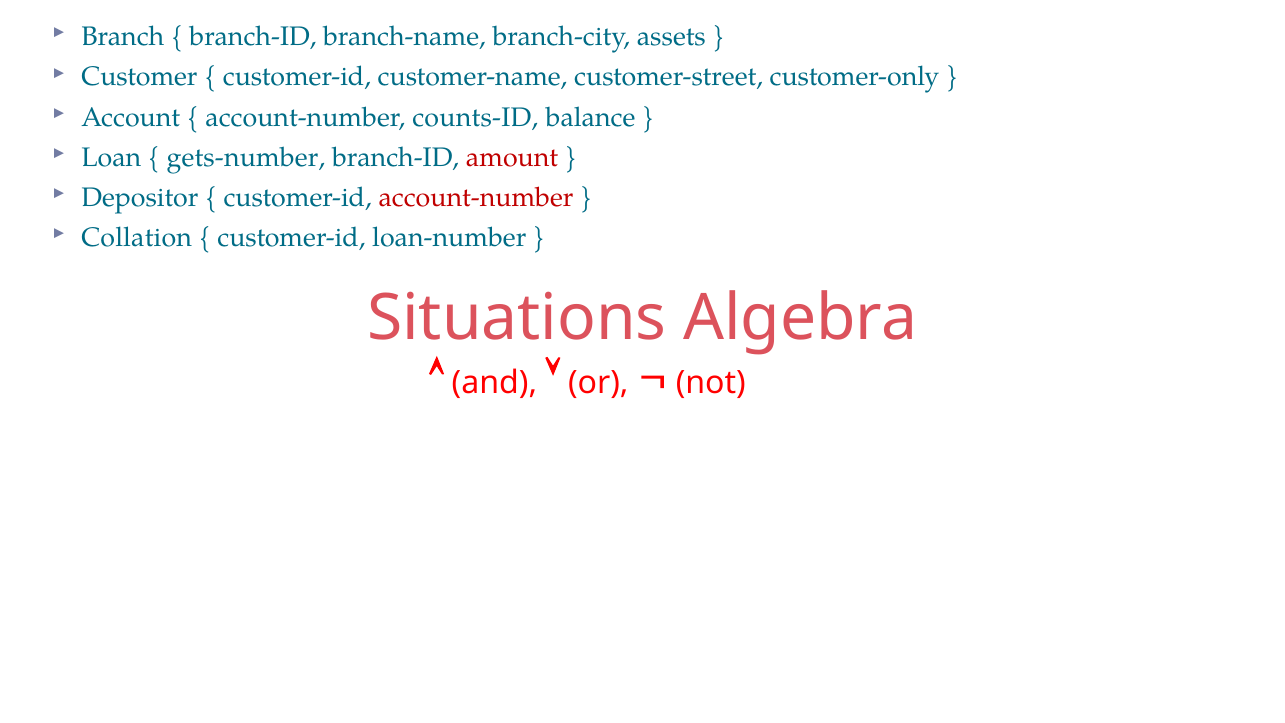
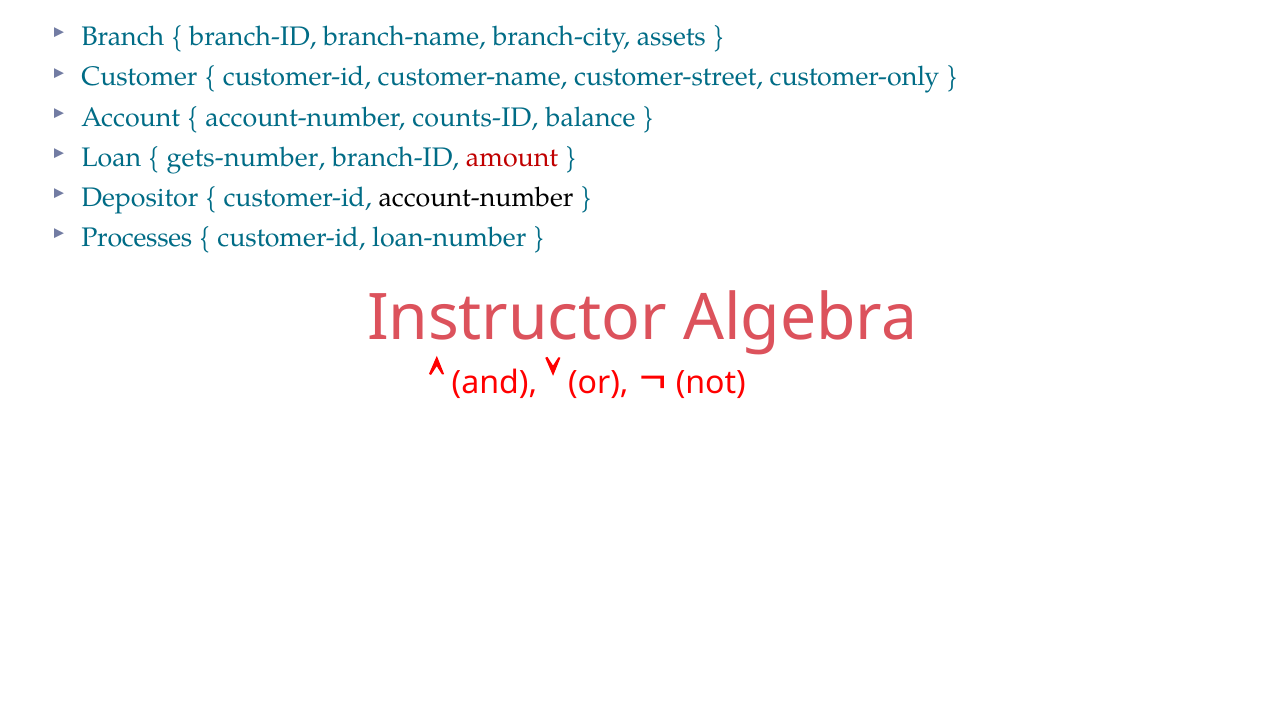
account-number colour: red -> black (476, 198)
Collation: Collation -> Processes (137, 238)
Situations: Situations -> Instructor (517, 318)
